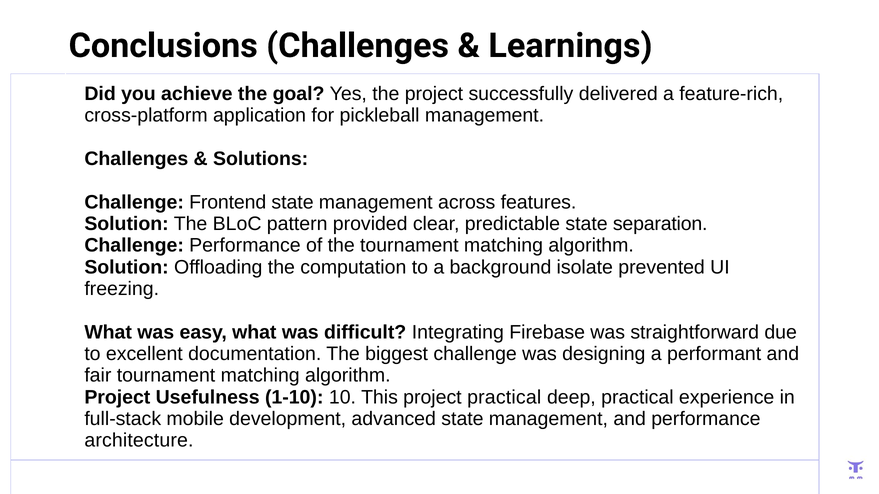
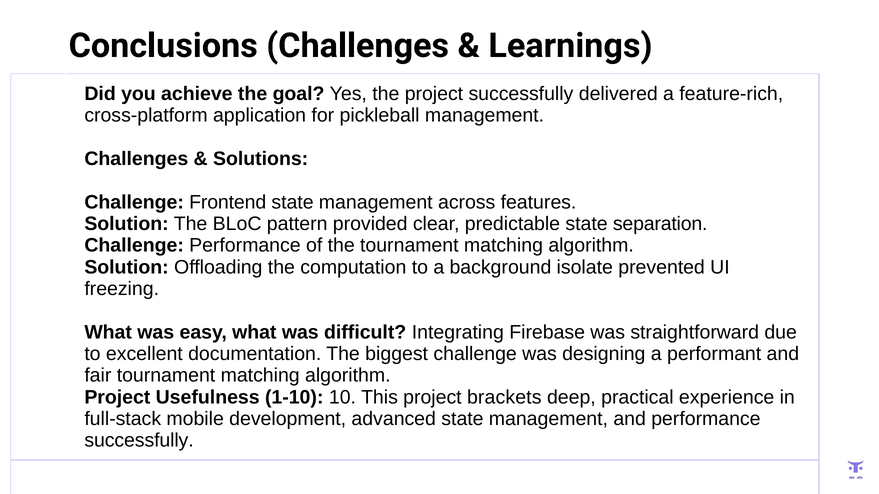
project practical: practical -> brackets (504, 398)
architecture: architecture -> successfully (139, 441)
